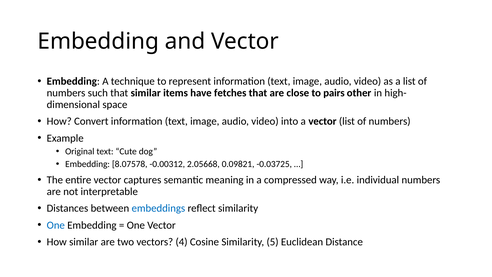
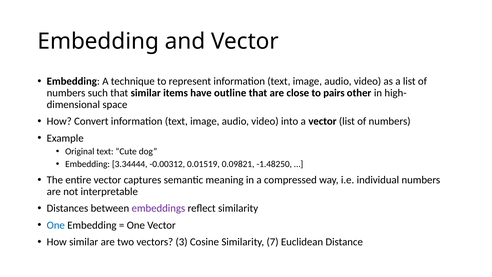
fetches: fetches -> outline (230, 93)
8.07578: 8.07578 -> 3.34444 (130, 164)
2.05668: 2.05668 -> 0.01519 (203, 164)
-0.03725: -0.03725 -> -1.48250 (274, 164)
embeddings colour: blue -> purple (158, 208)
4: 4 -> 3 (182, 242)
5: 5 -> 7 (273, 242)
